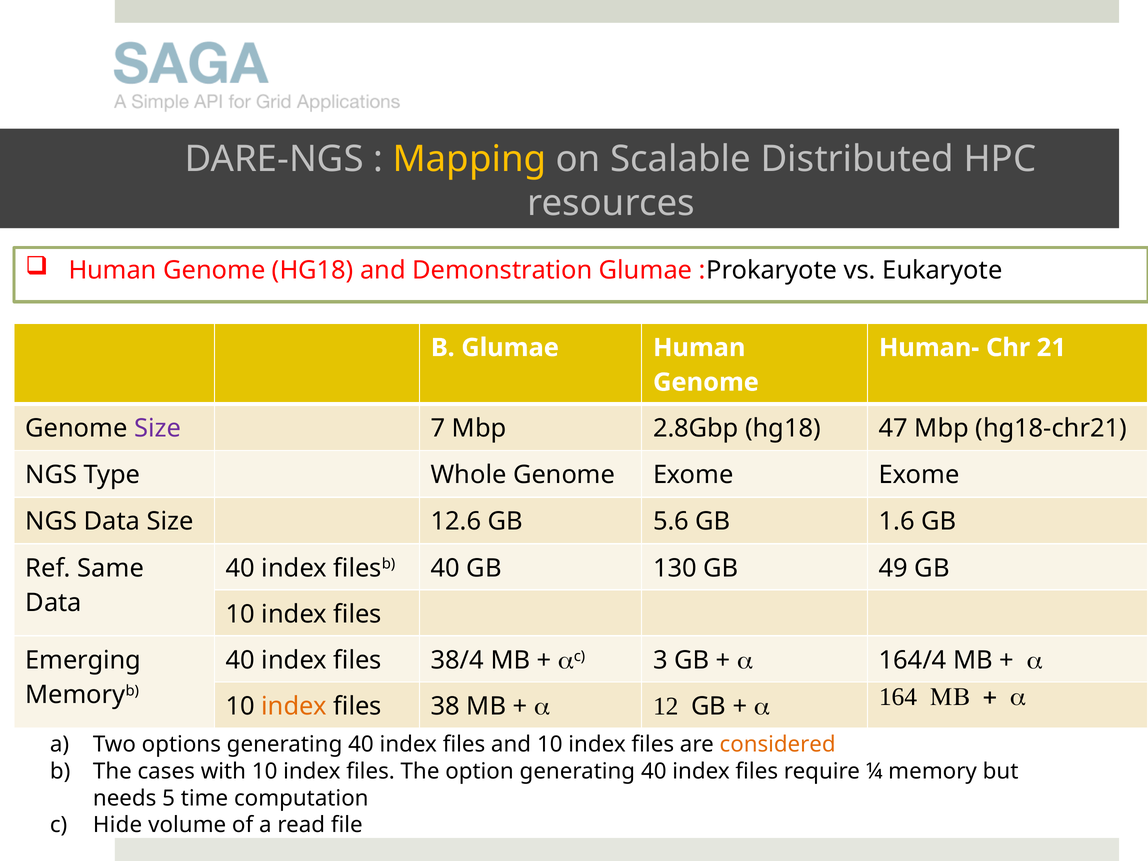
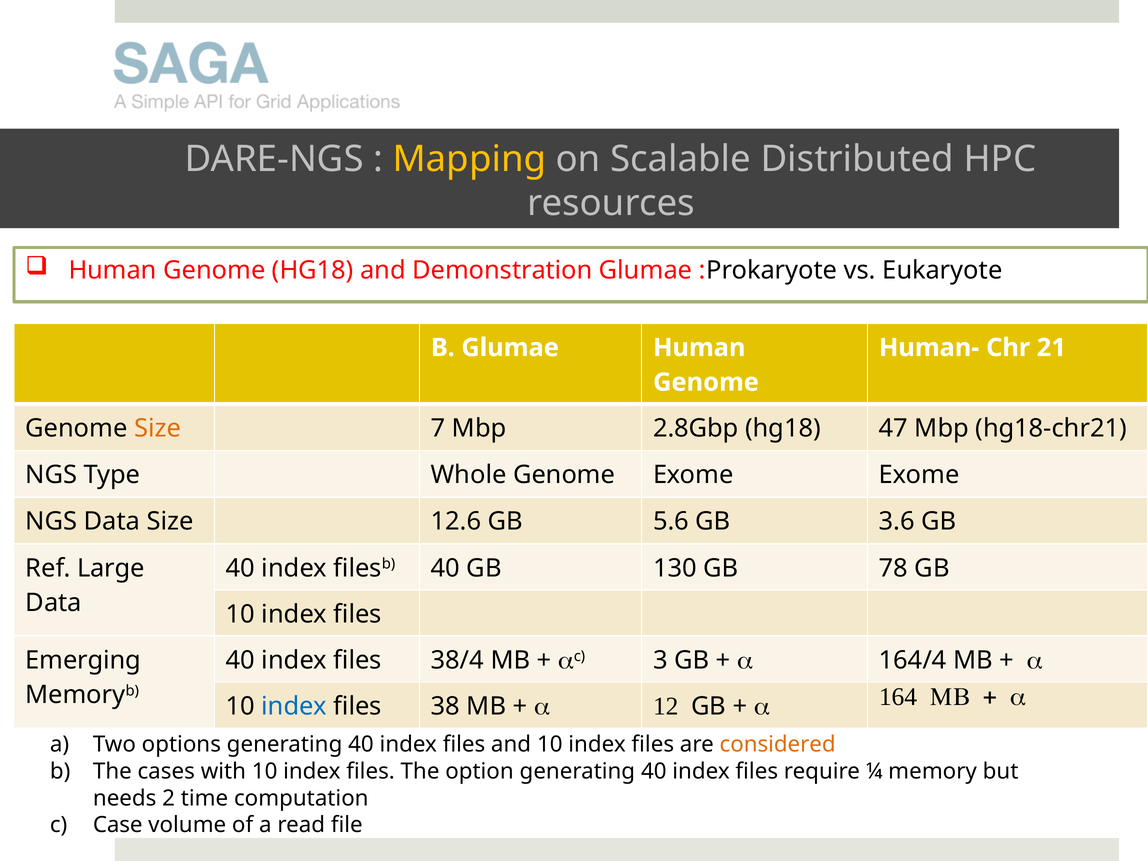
Size colour: purple -> orange (157, 428)
1.6: 1.6 -> 3.6 (897, 522)
Same: Same -> Large (111, 568)
49: 49 -> 78 (894, 568)
index colour: orange -> blue (294, 707)
5: 5 -> 2 (169, 798)
Hide: Hide -> Case (118, 825)
